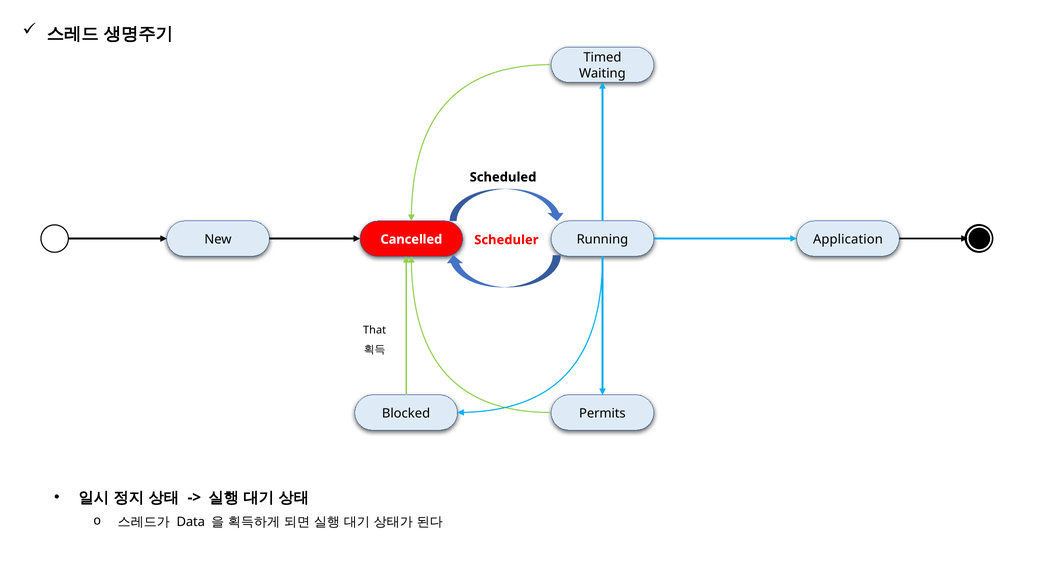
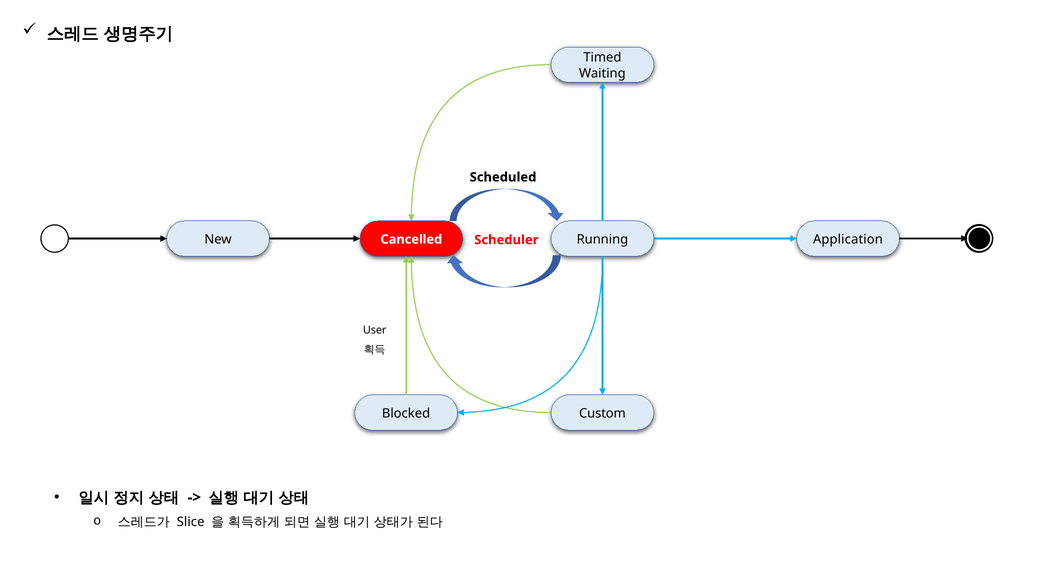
That: That -> User (375, 331)
Permits: Permits -> Custom (602, 414)
Data: Data -> Slice (191, 523)
